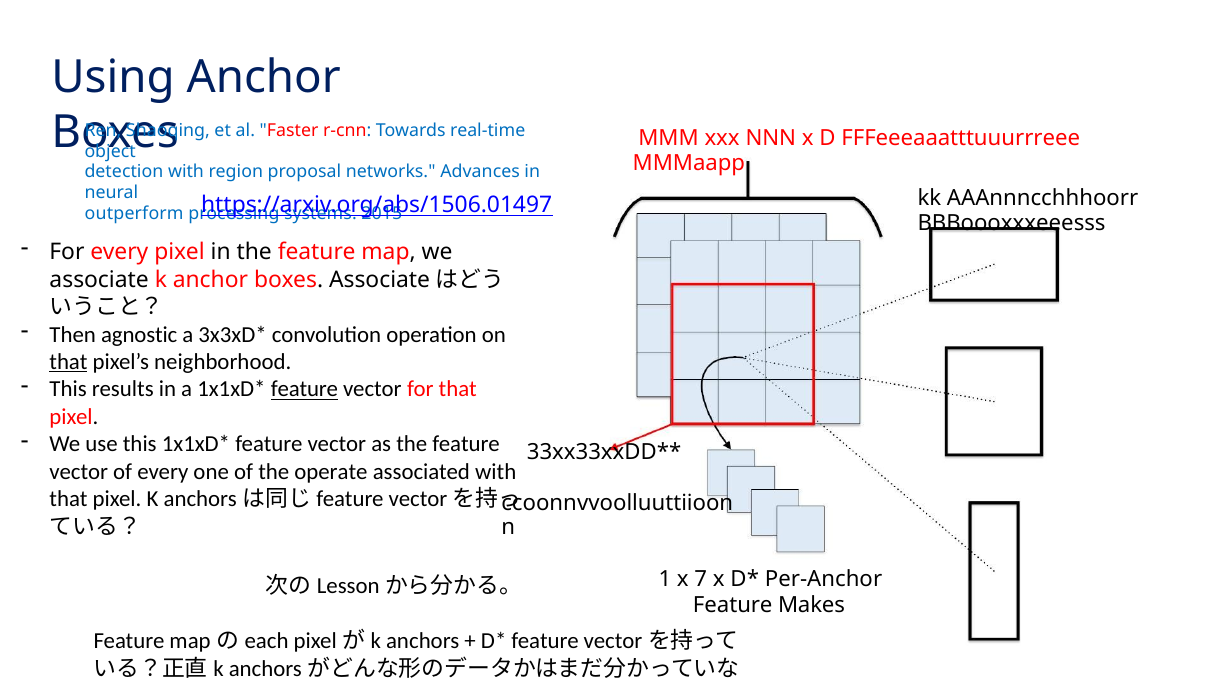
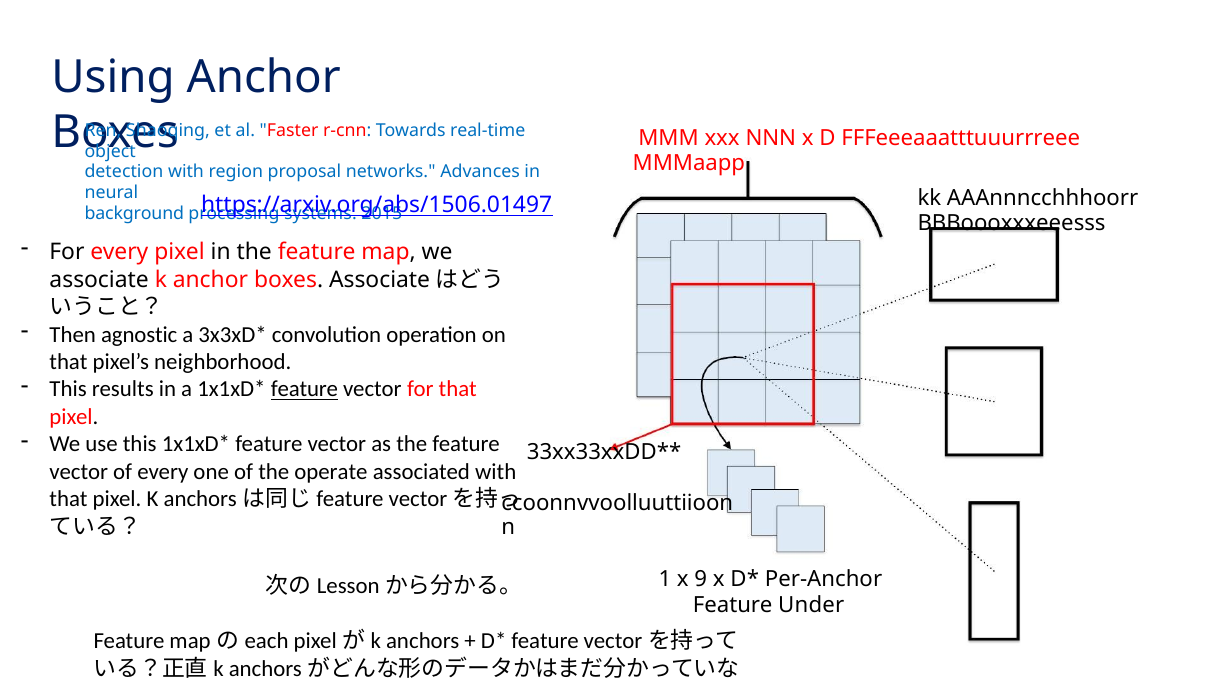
outperform: outperform -> background (134, 214)
that underline: present -> none (68, 362)
7: 7 -> 9 (701, 579)
Makes: Makes -> Under (811, 605)
